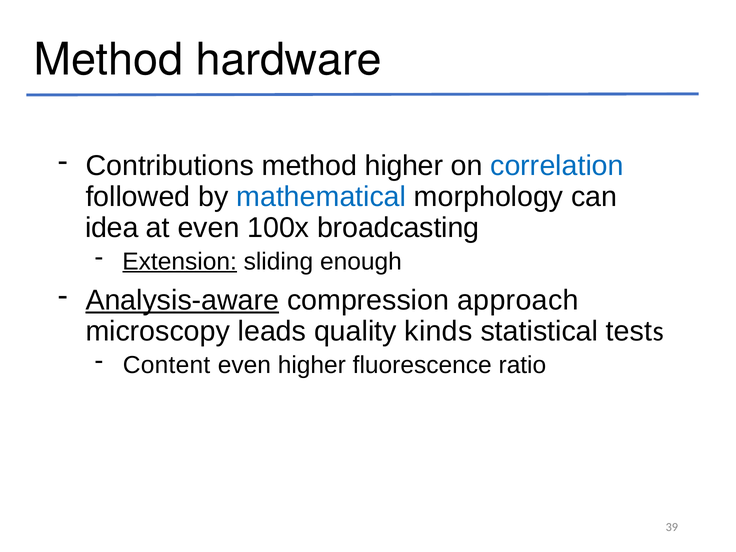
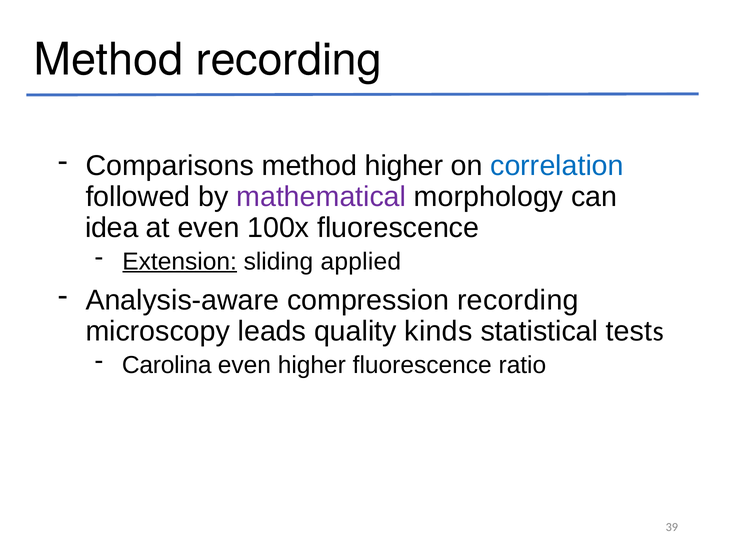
Method hardware: hardware -> recording (289, 60)
Contributions: Contributions -> Comparisons (170, 166)
mathematical colour: blue -> purple (321, 197)
100x broadcasting: broadcasting -> fluorescence (398, 228)
enough: enough -> applied (361, 261)
Analysis-aware underline: present -> none (182, 300)
compression approach: approach -> recording (518, 300)
Content: Content -> Carolina (167, 365)
